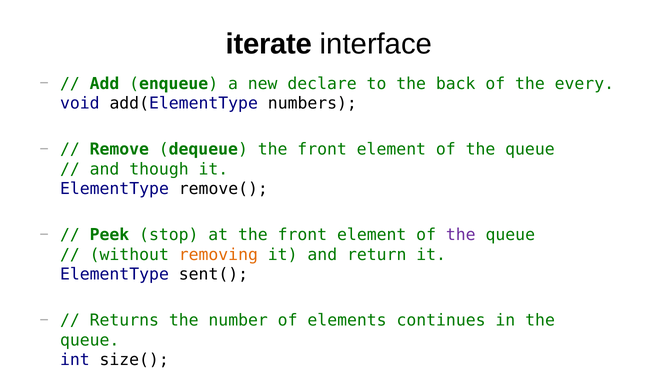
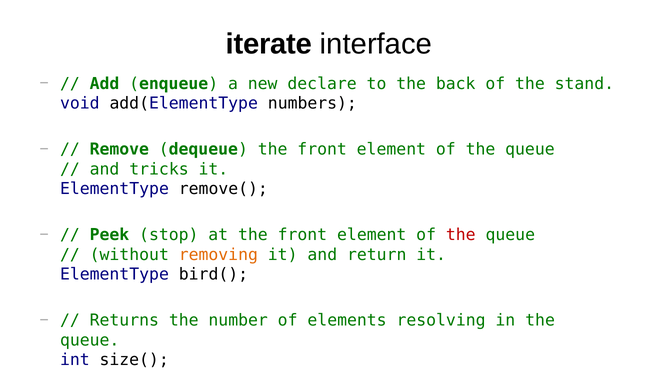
every: every -> stand (584, 84)
though: though -> tricks (159, 169)
the colour: purple -> red (461, 235)
sent(: sent( -> bird( (213, 274)
continues: continues -> resolving (441, 321)
